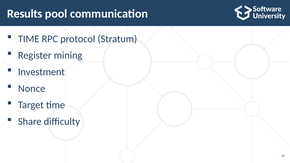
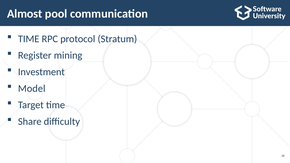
Results: Results -> Almost (25, 14)
Nonce: Nonce -> Model (32, 89)
